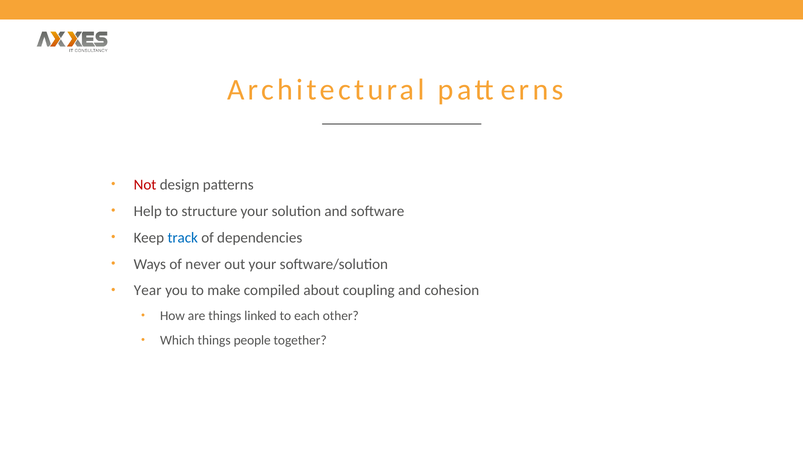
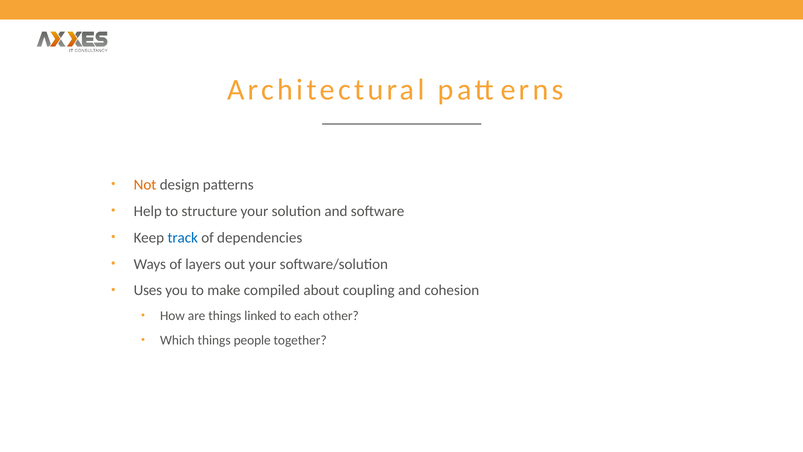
Not colour: red -> orange (145, 185)
never: never -> layers (203, 264)
Year: Year -> Uses (148, 290)
